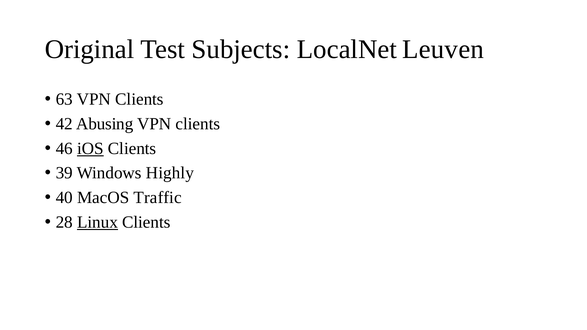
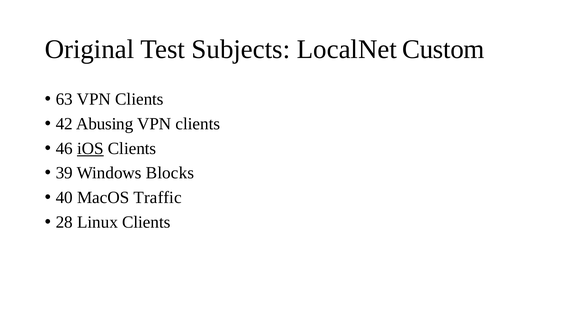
Leuven: Leuven -> Custom (443, 49)
Highly: Highly -> Blocks (170, 173)
Linux underline: present -> none (98, 222)
